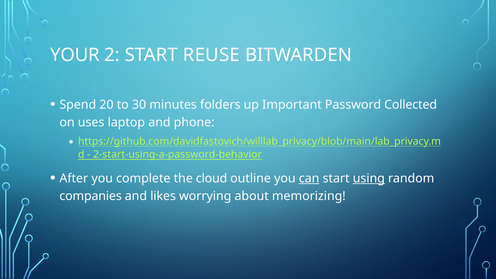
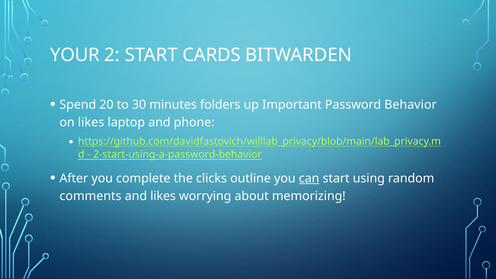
REUSE: REUSE -> CARDS (212, 55)
Collected: Collected -> Behavior (411, 105)
on uses: uses -> likes (91, 123)
cloud: cloud -> clicks (211, 178)
using underline: present -> none (369, 178)
companies: companies -> comments (90, 196)
